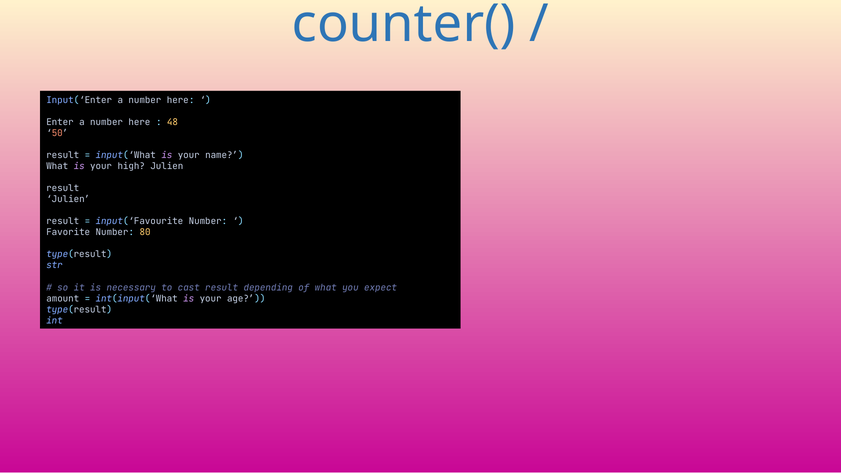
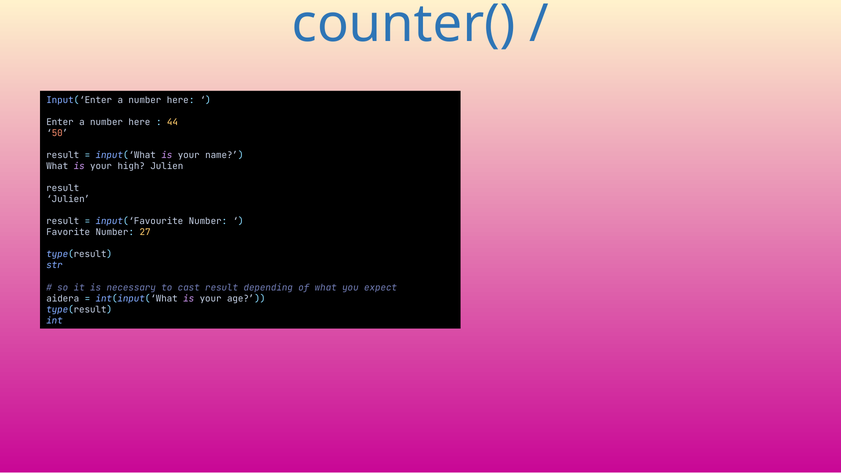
48: 48 -> 44 (172, 122)
80: 80 -> 27 (145, 232)
amount: amount -> aidera (63, 299)
